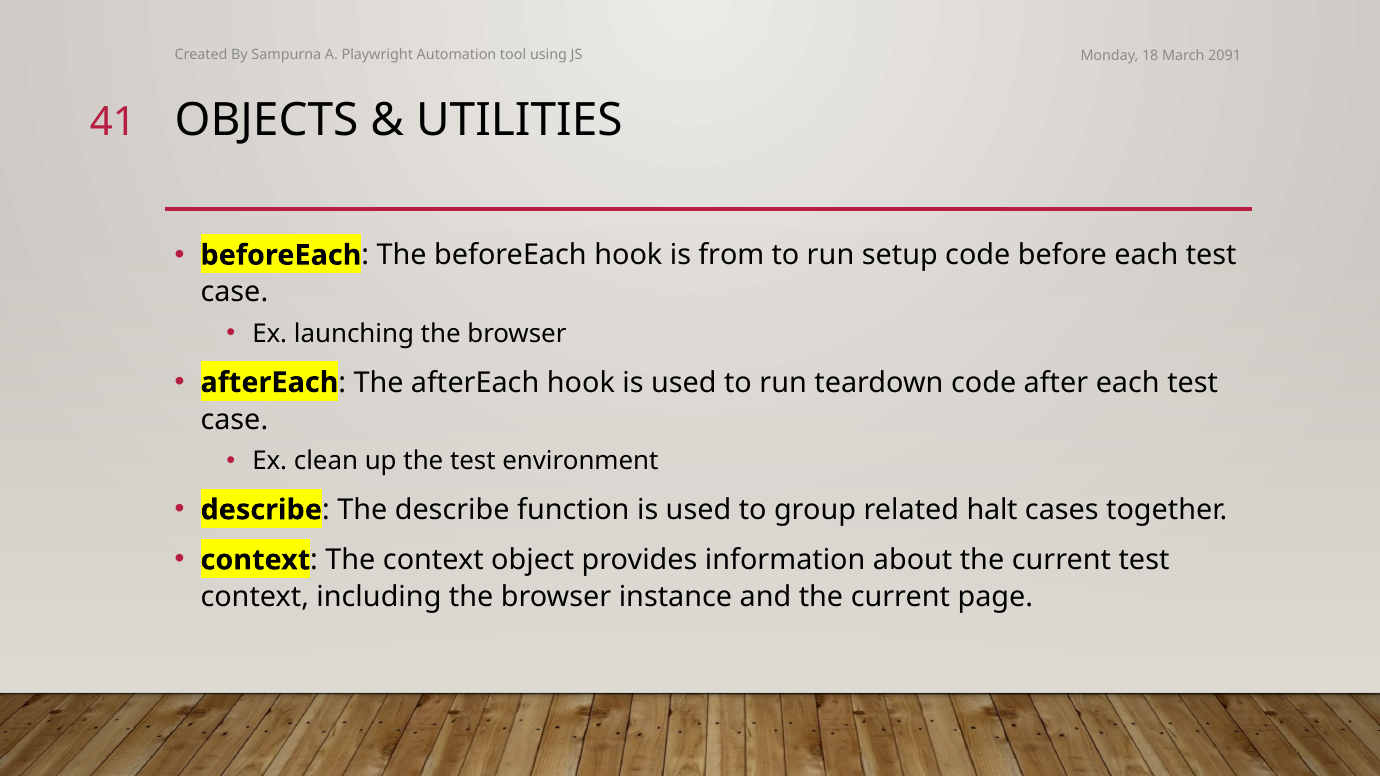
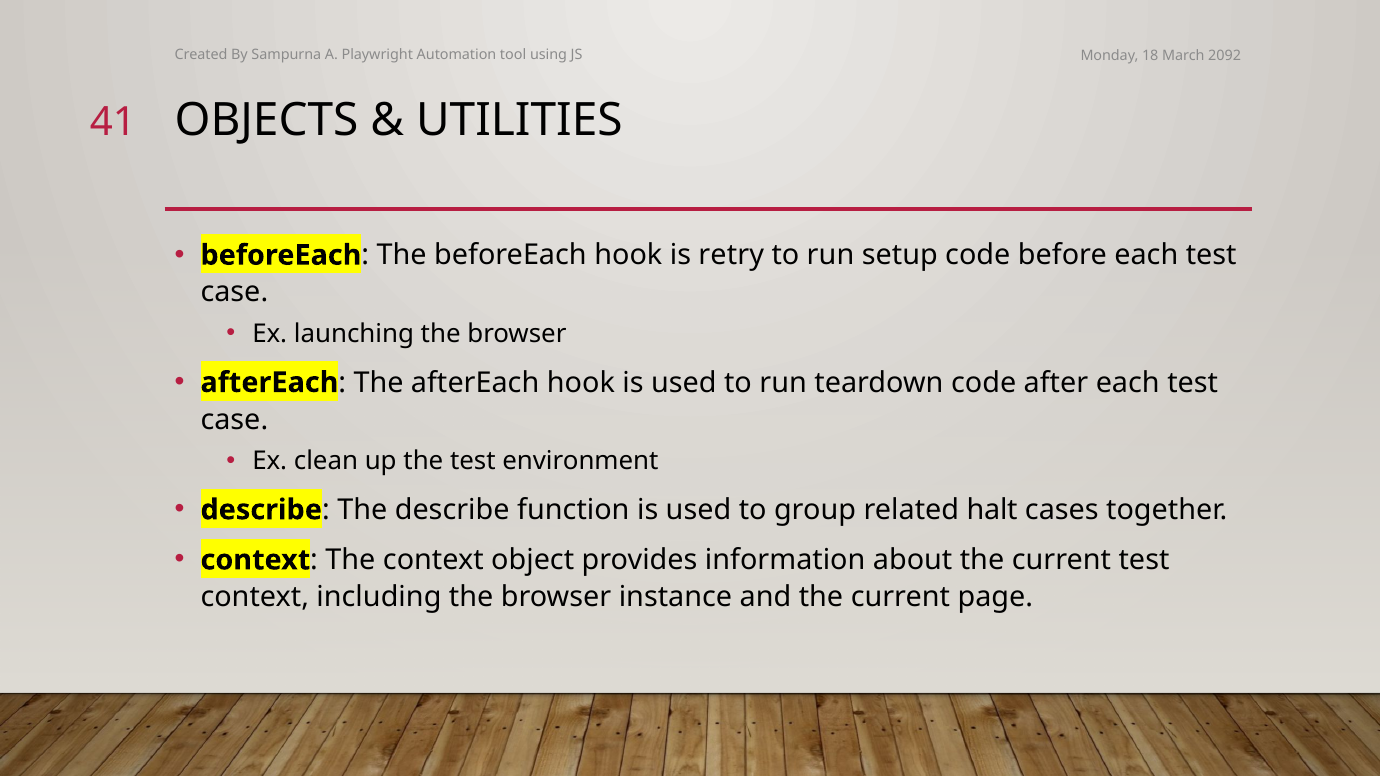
2091: 2091 -> 2092 (1225, 56)
from: from -> retry (731, 255)
